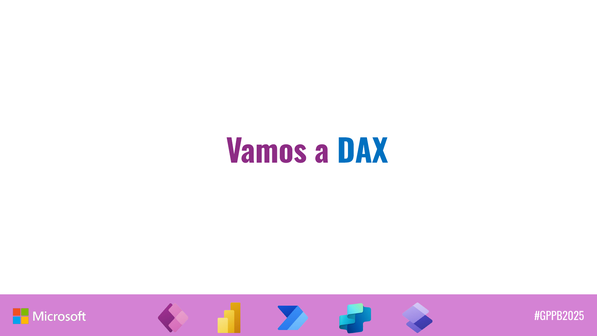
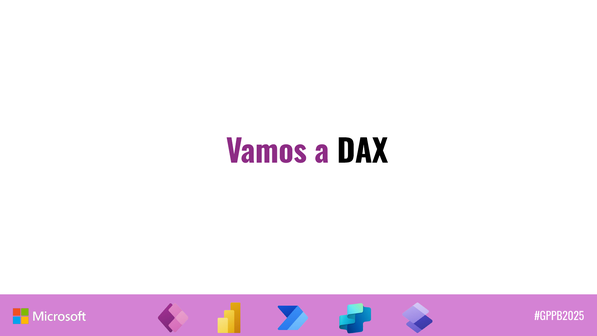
DAX colour: blue -> black (363, 152)
